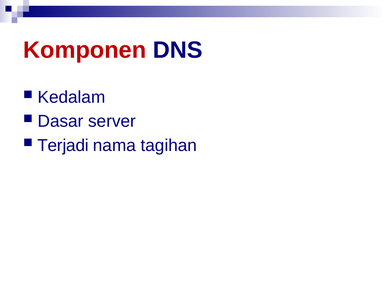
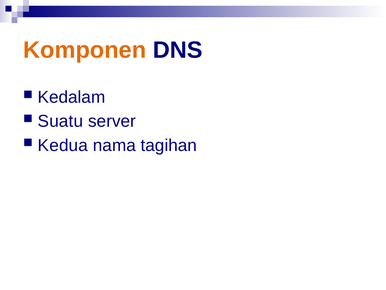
Komponen colour: red -> orange (85, 50)
Dasar: Dasar -> Suatu (60, 121)
Terjadi: Terjadi -> Kedua (63, 145)
